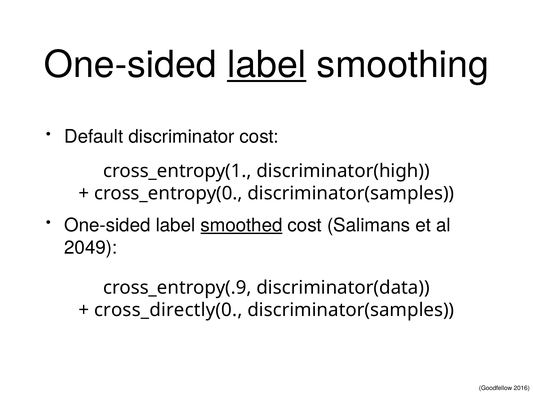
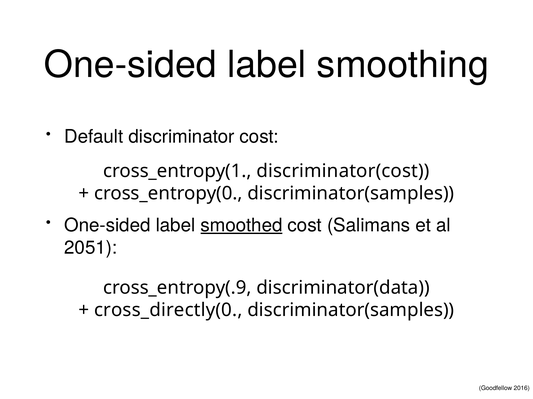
label underline: present -> none (267, 65)
discriminator(high: discriminator(high -> discriminator(cost (343, 171)
2049: 2049 -> 2051 (91, 248)
